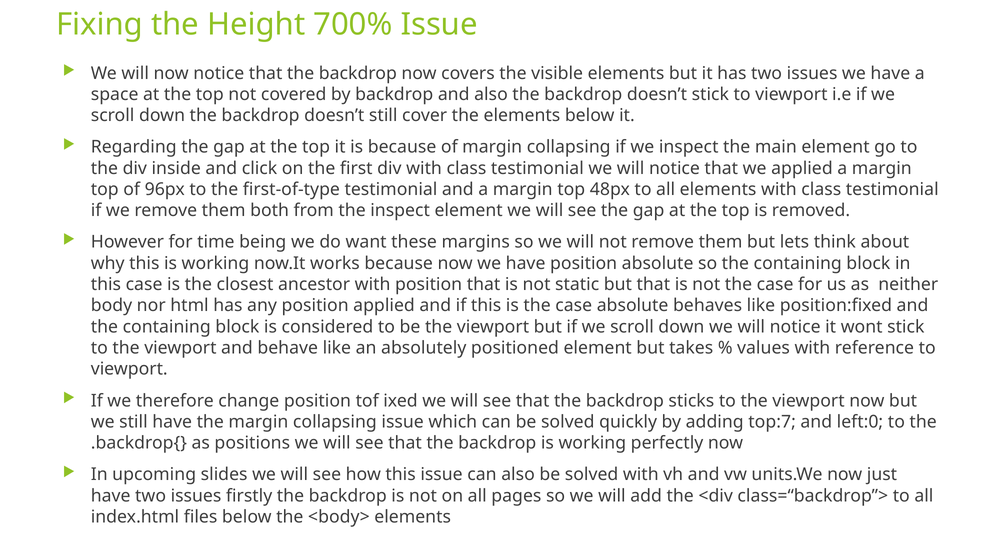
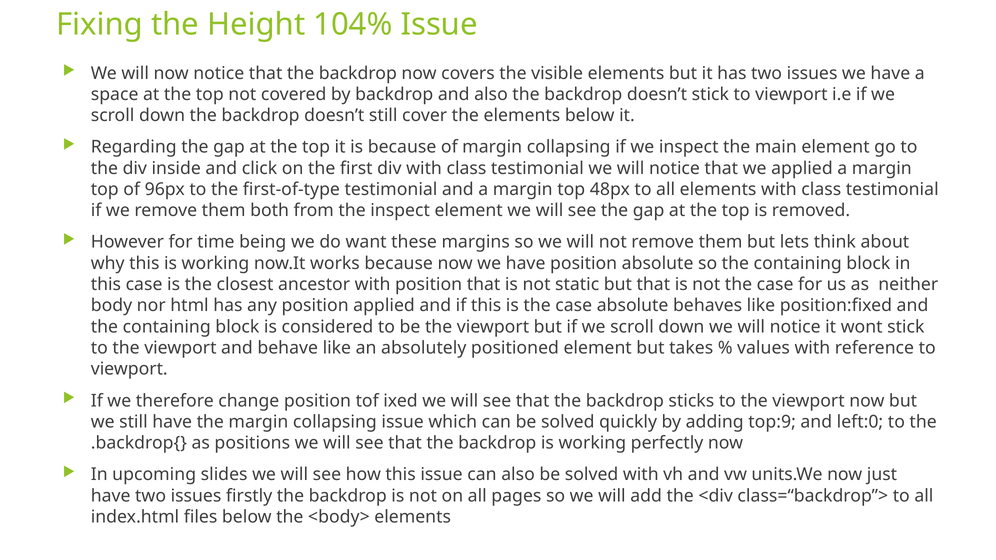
700%: 700% -> 104% (353, 25)
top:7: top:7 -> top:9 (772, 422)
